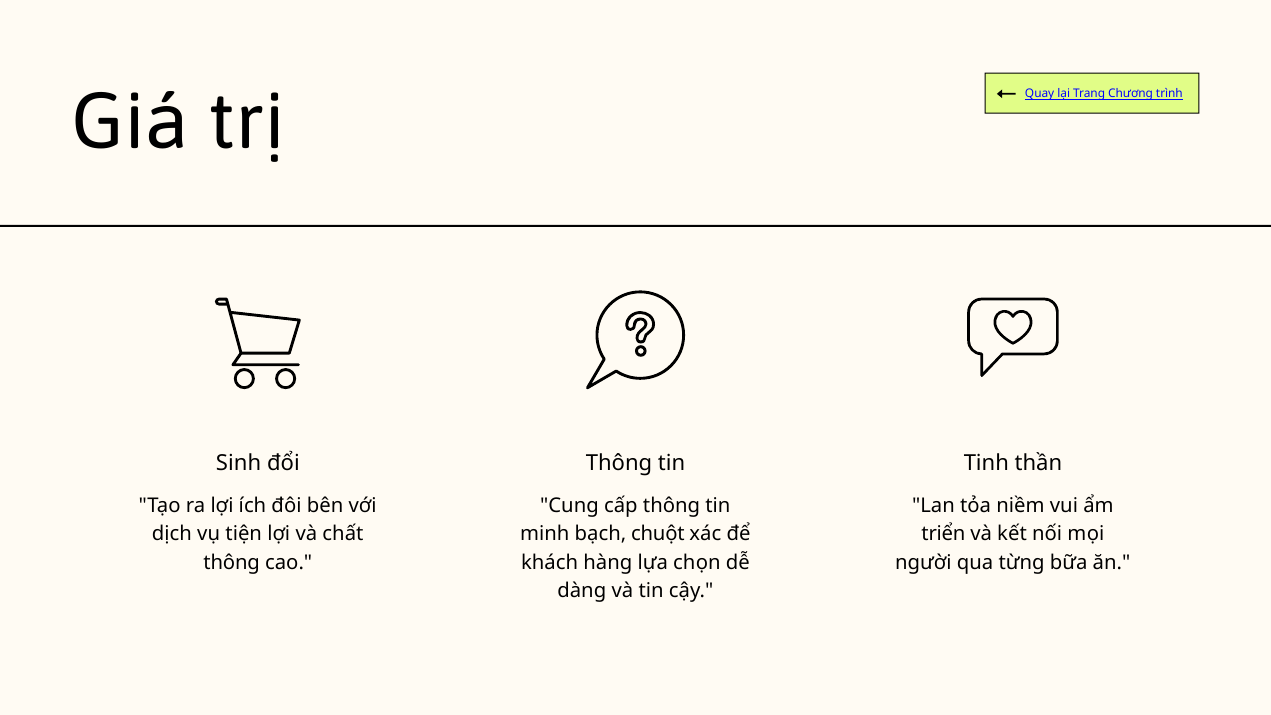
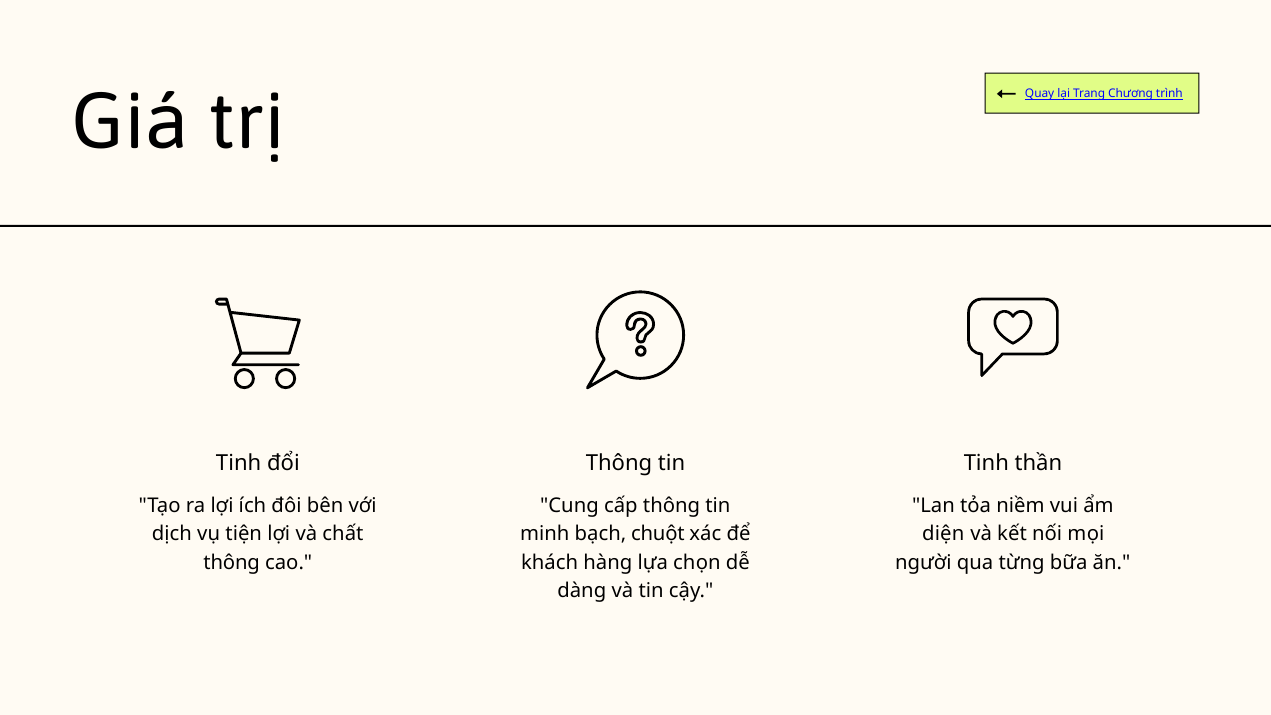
Sinh: Sinh -> Tinh (239, 464)
triển: triển -> diện (943, 534)
